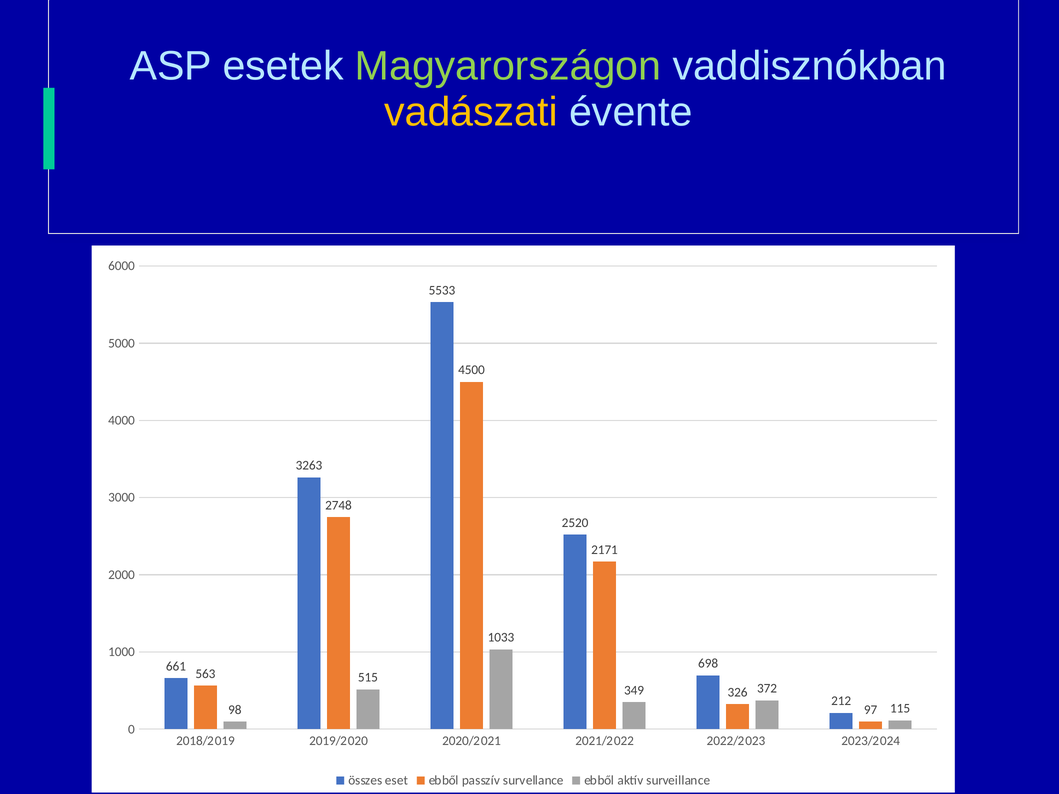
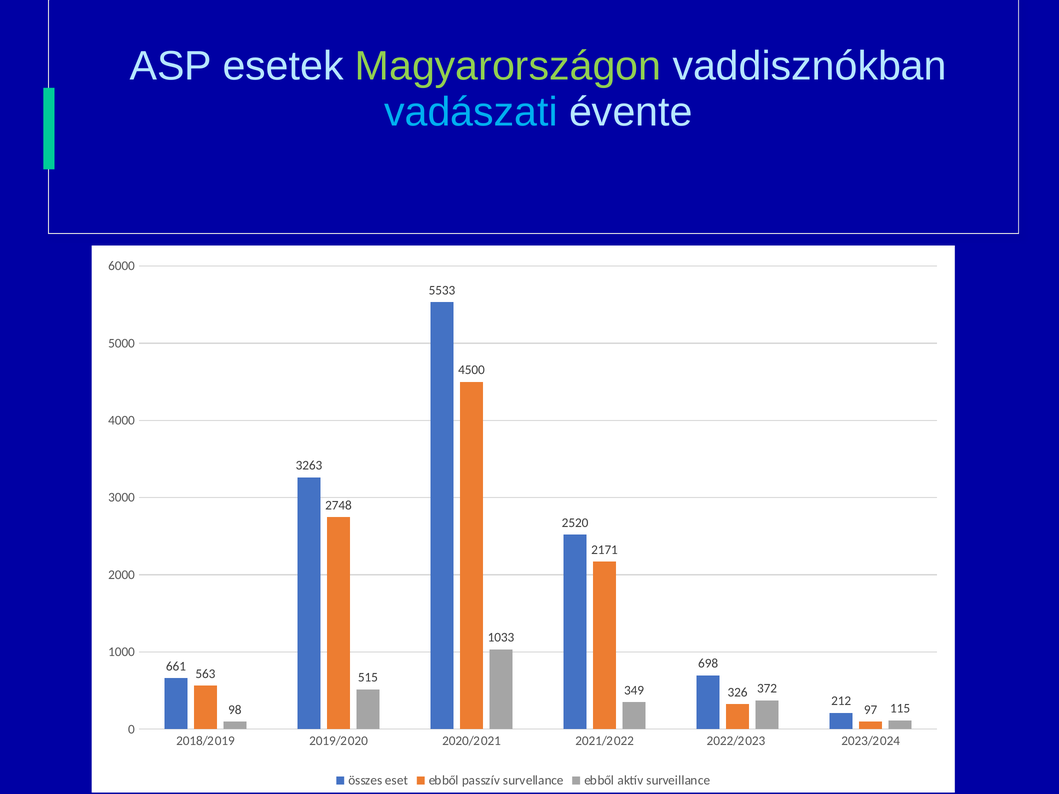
vadászati colour: yellow -> light blue (471, 112)
